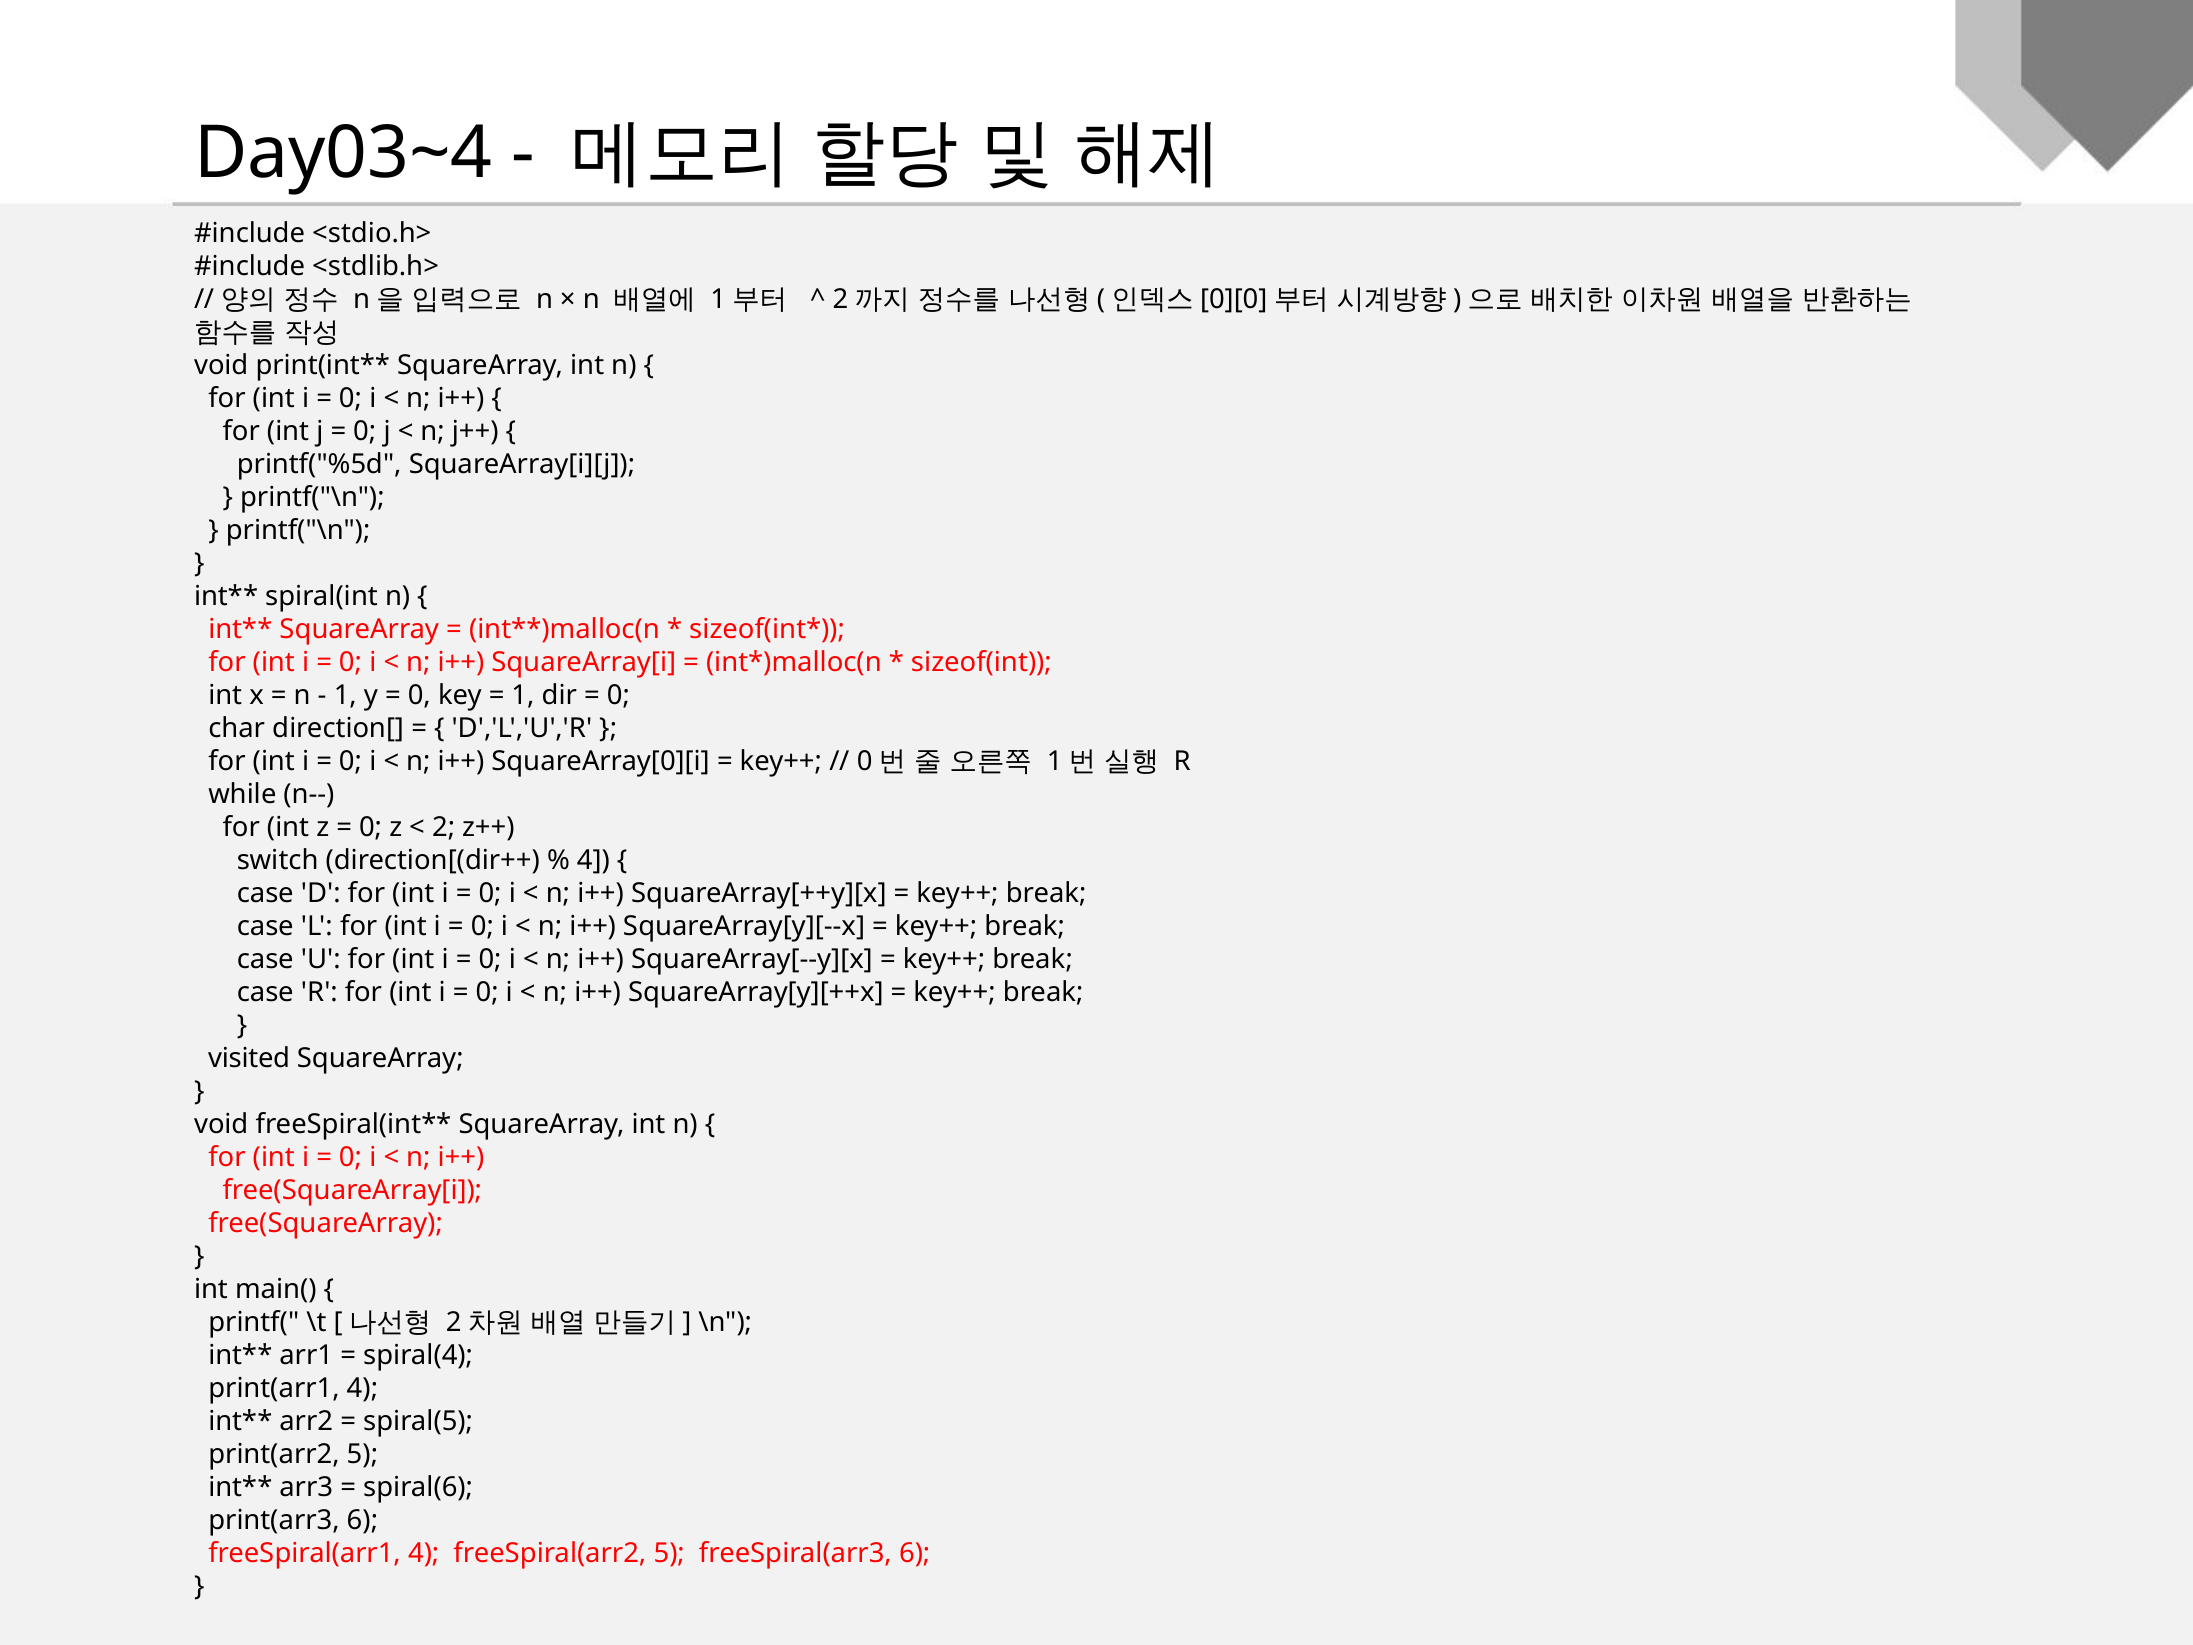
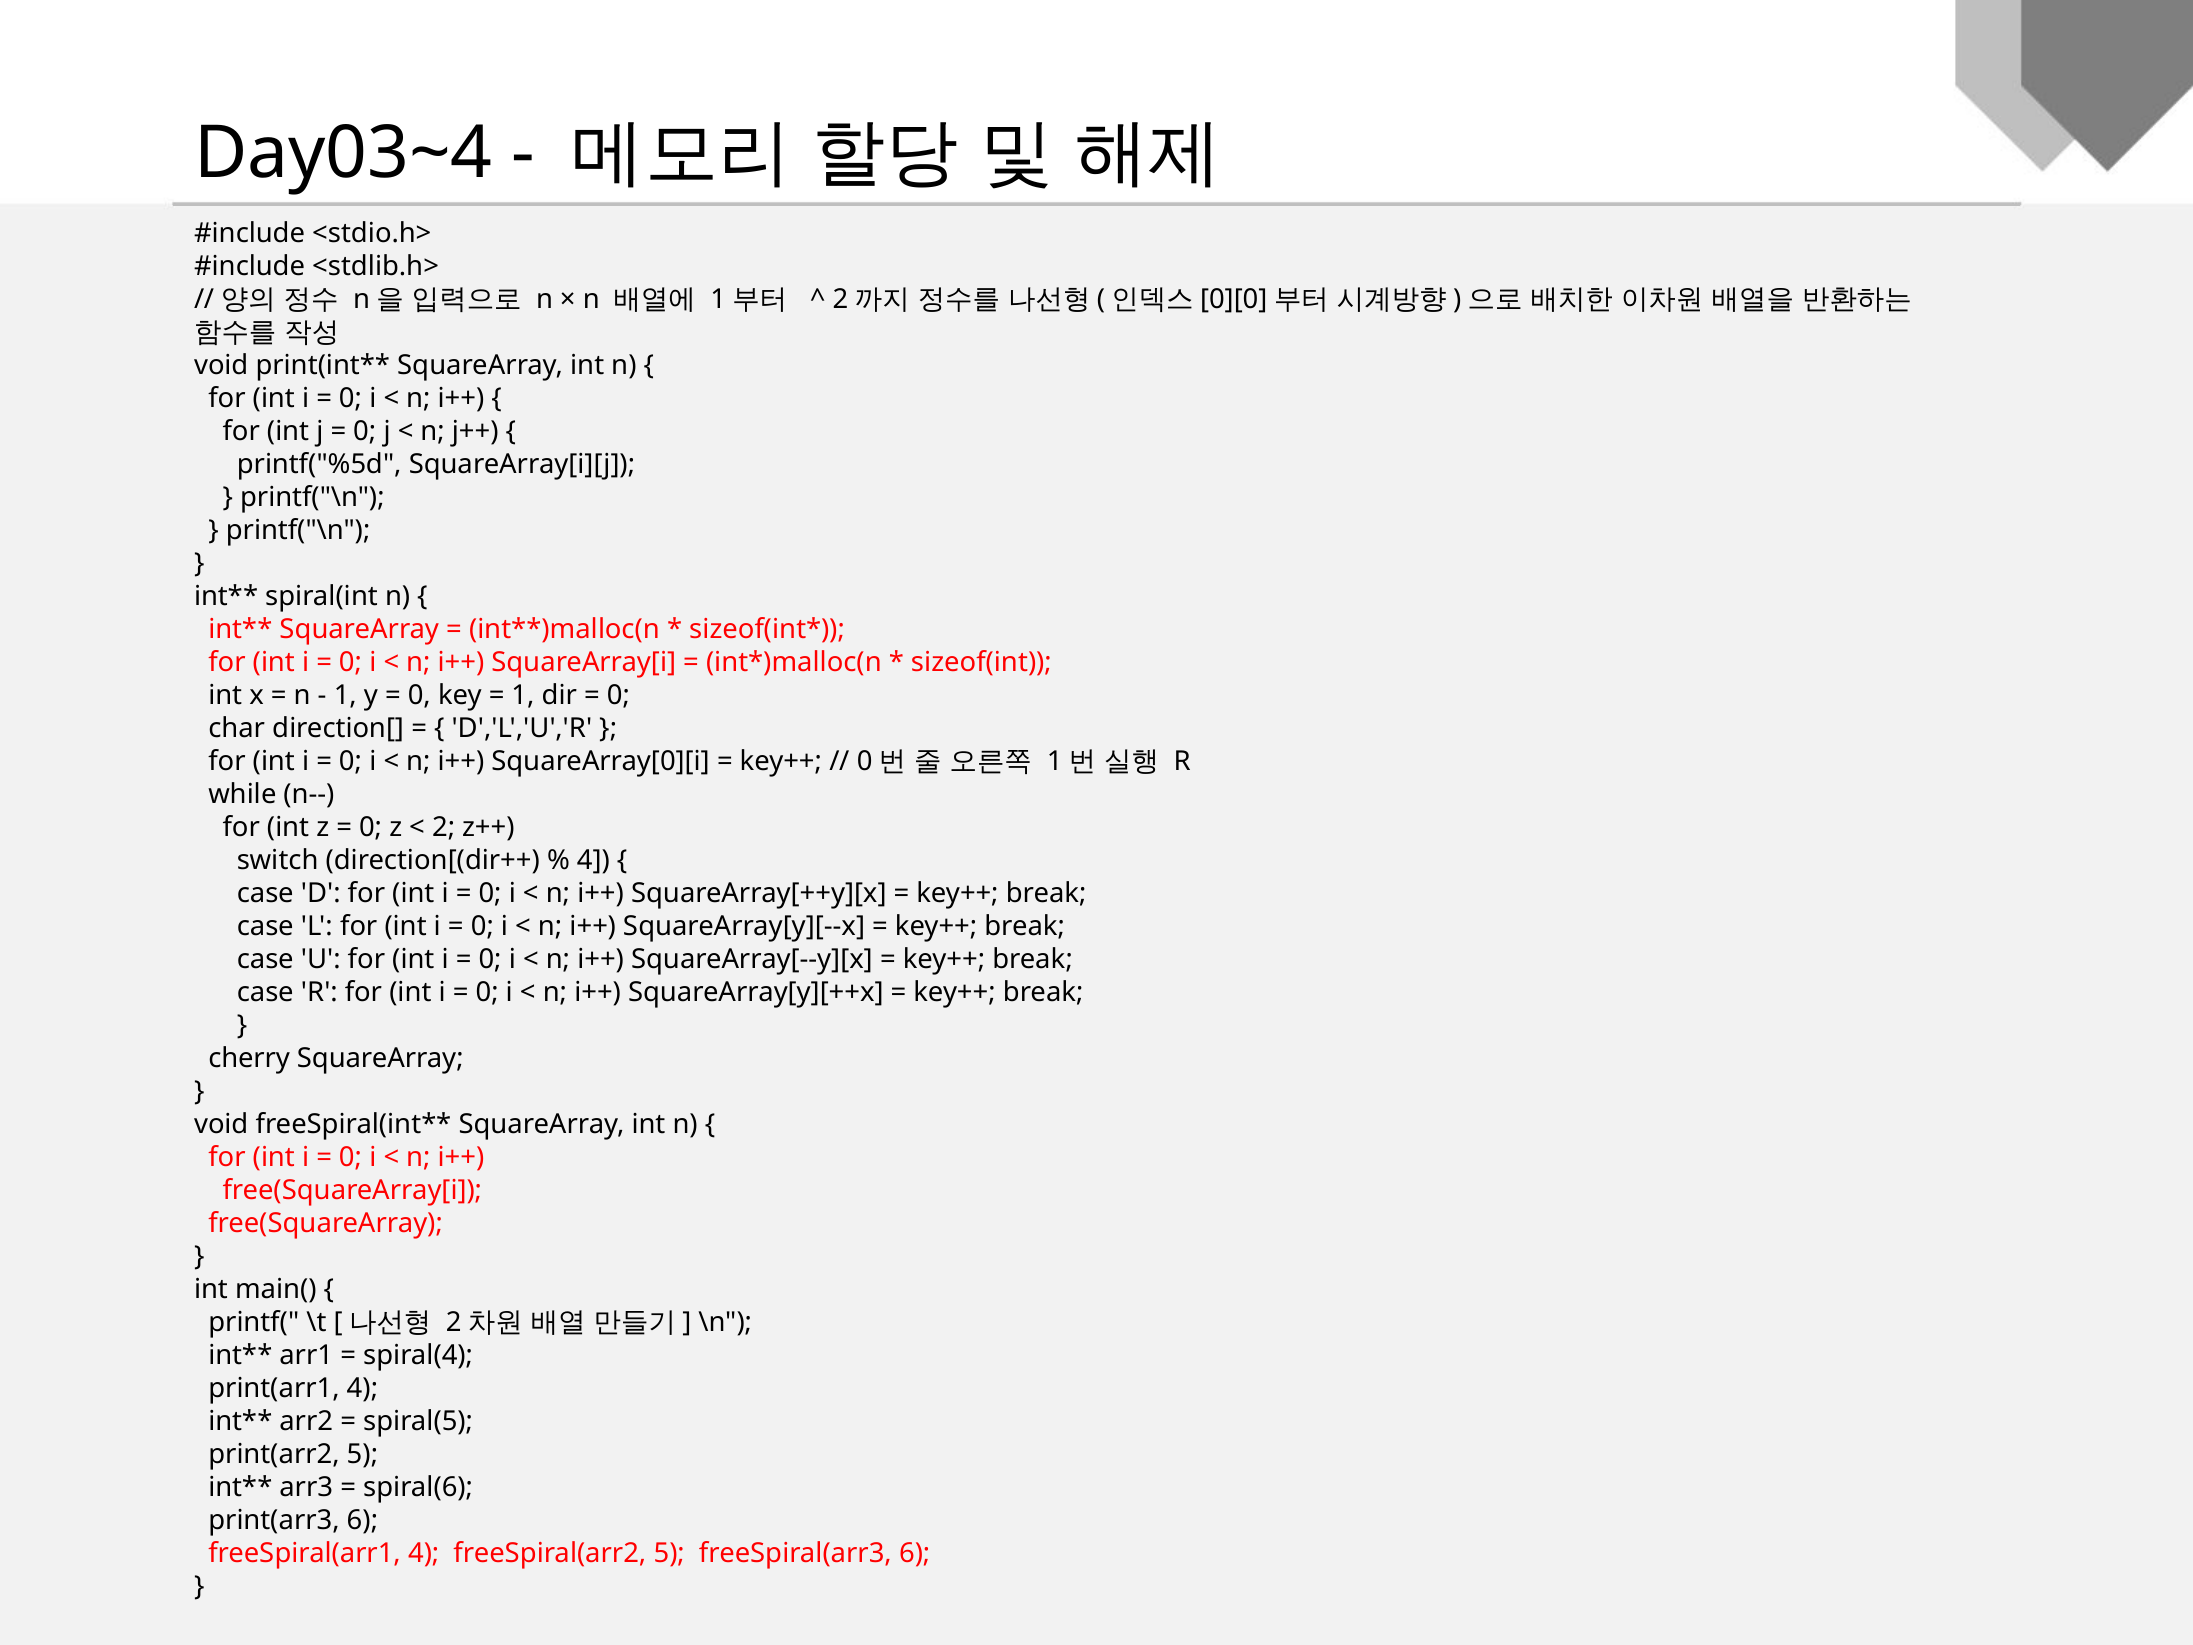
visited: visited -> cherry (249, 1058)
